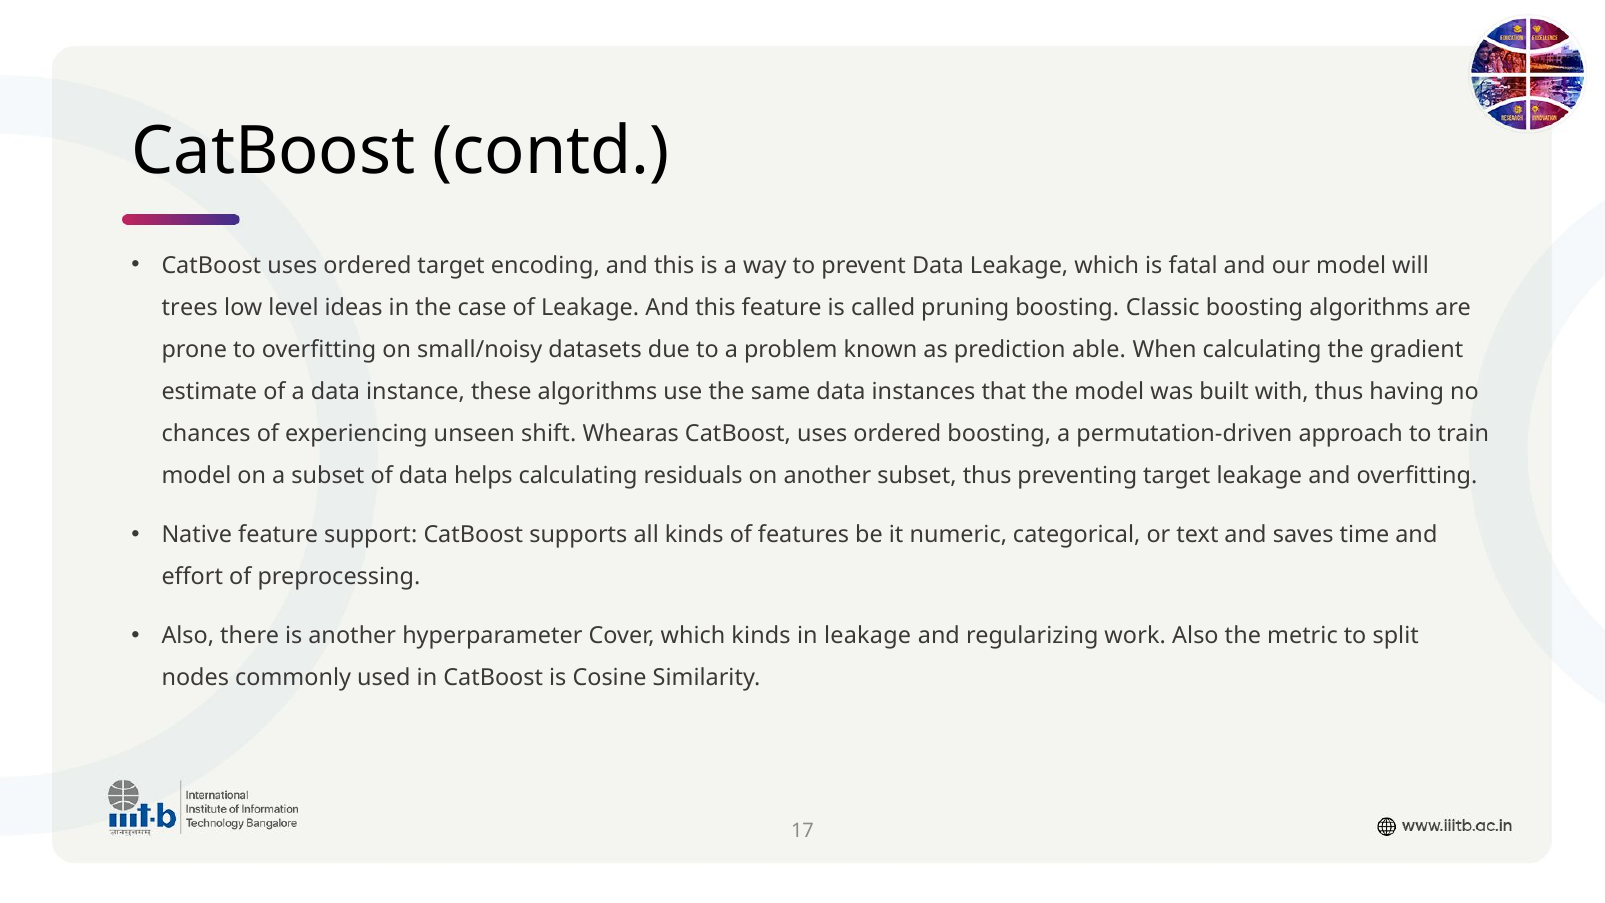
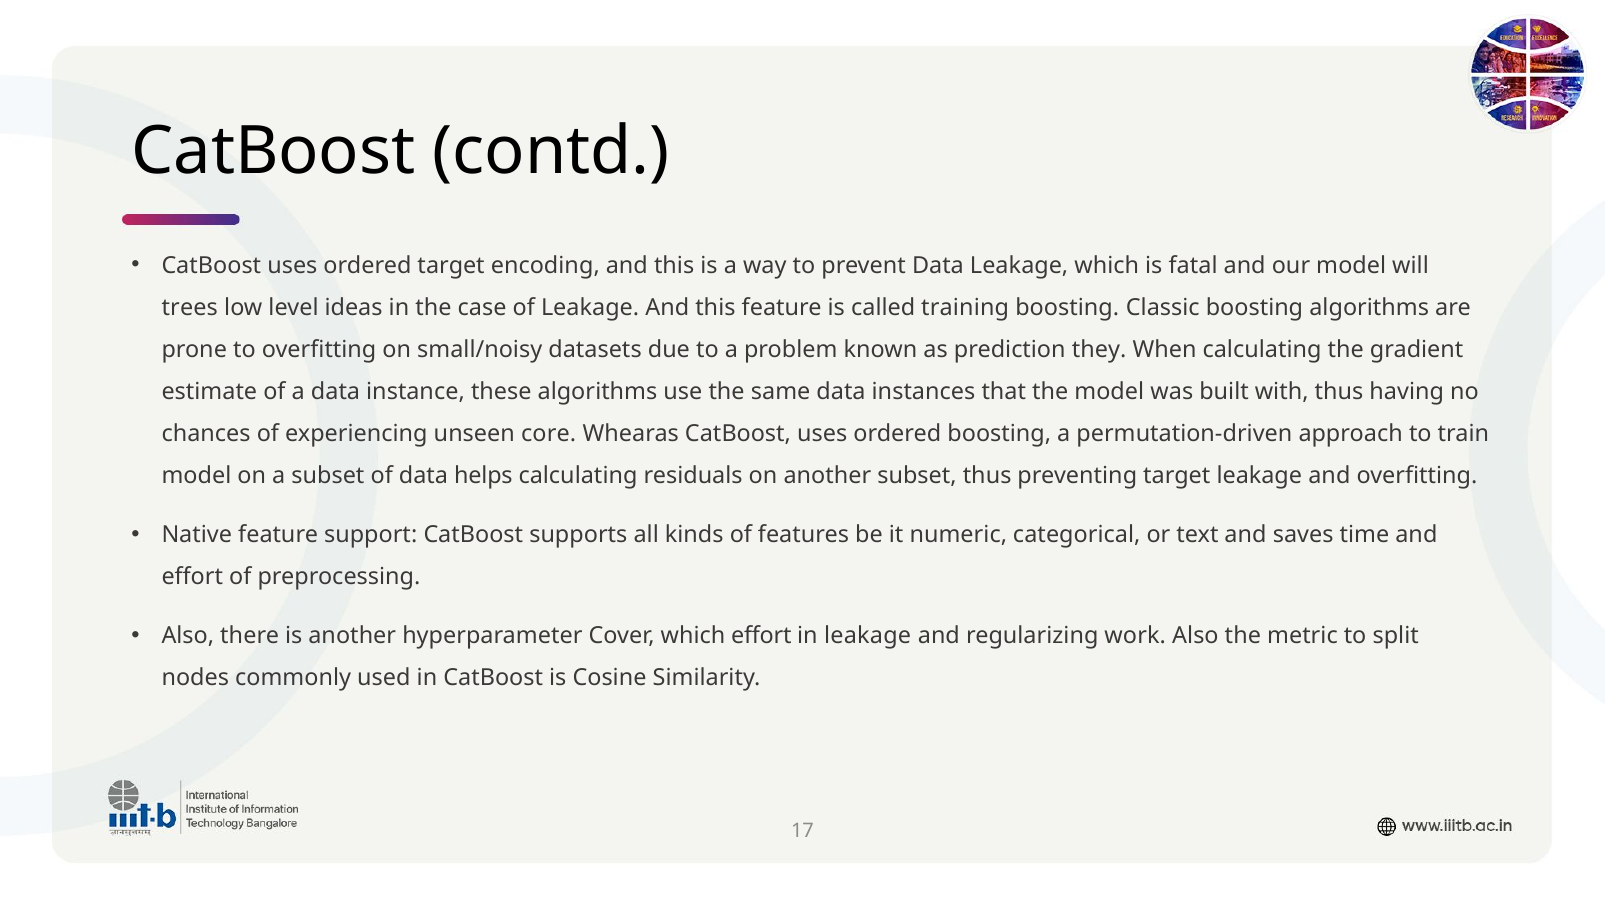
pruning: pruning -> training (965, 307)
able: able -> they (1099, 350)
shift: shift -> core (549, 434)
which kinds: kinds -> effort (761, 636)
